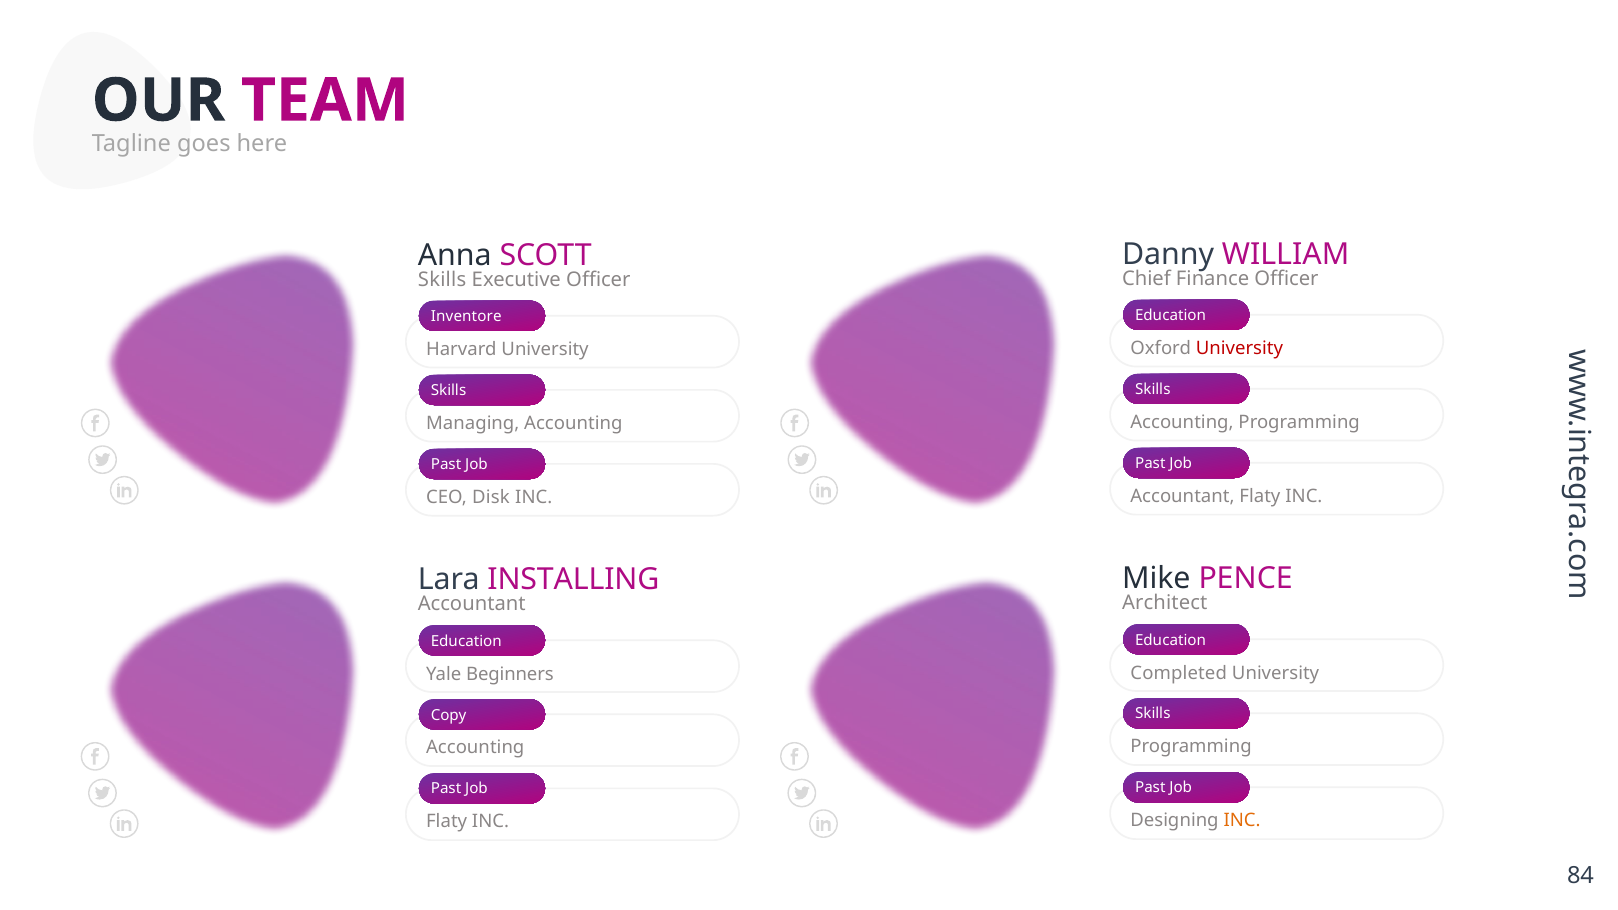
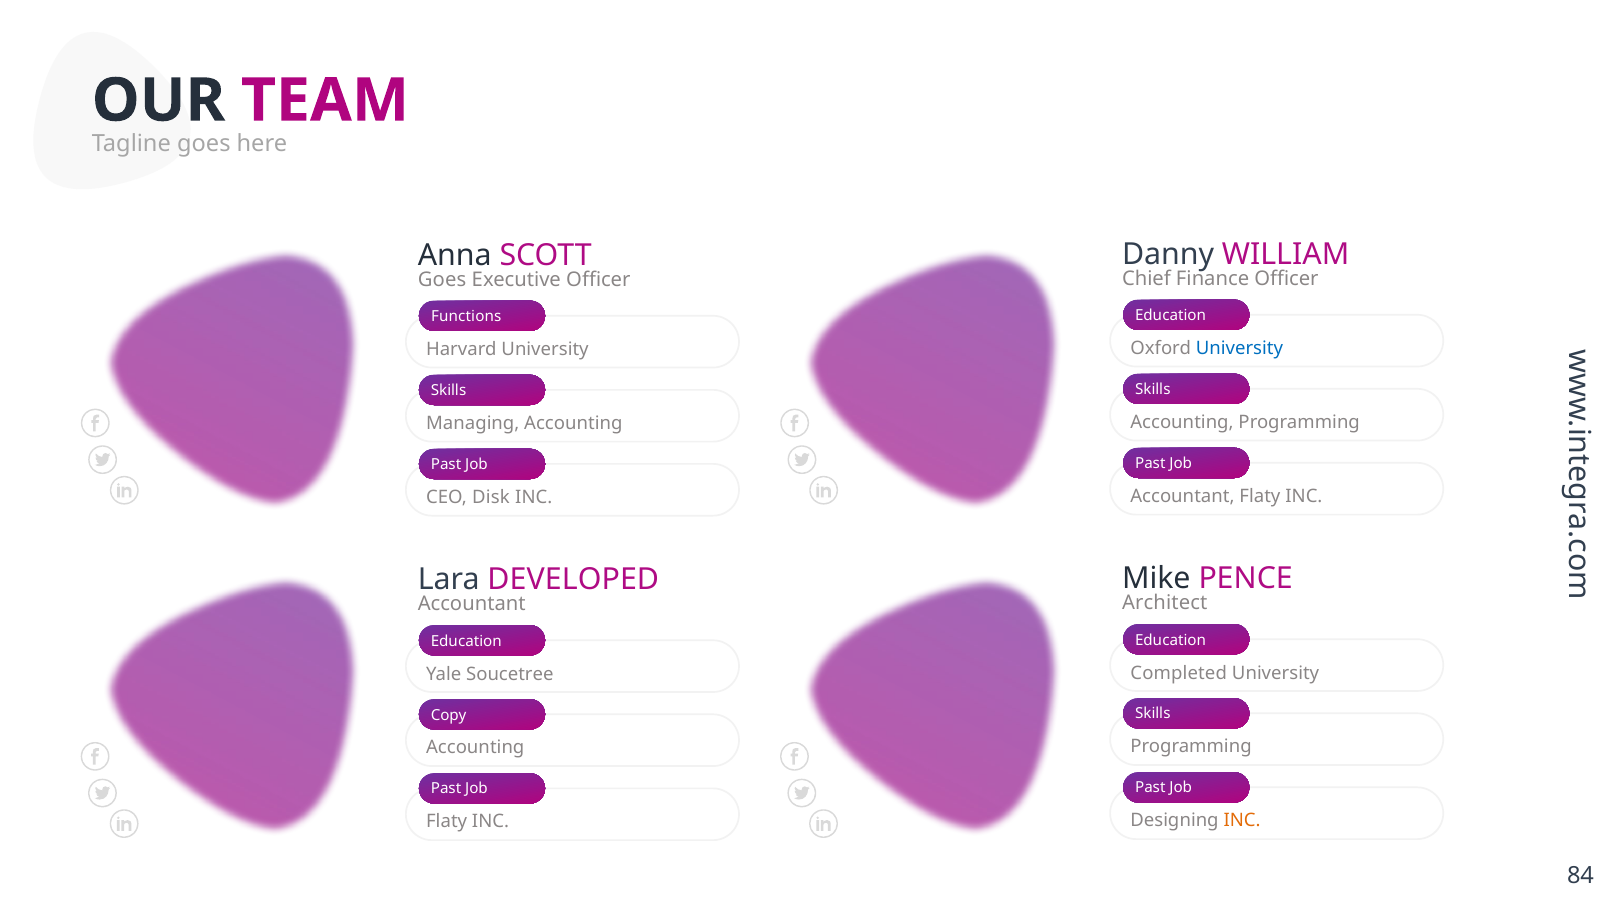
Skills: Skills -> Goes (442, 280)
Inventore: Inventore -> Functions (466, 317)
University colour: red -> blue (1239, 349)
INSTALLING: INSTALLING -> DEVELOPED (573, 580)
Beginners: Beginners -> Soucetree (510, 674)
